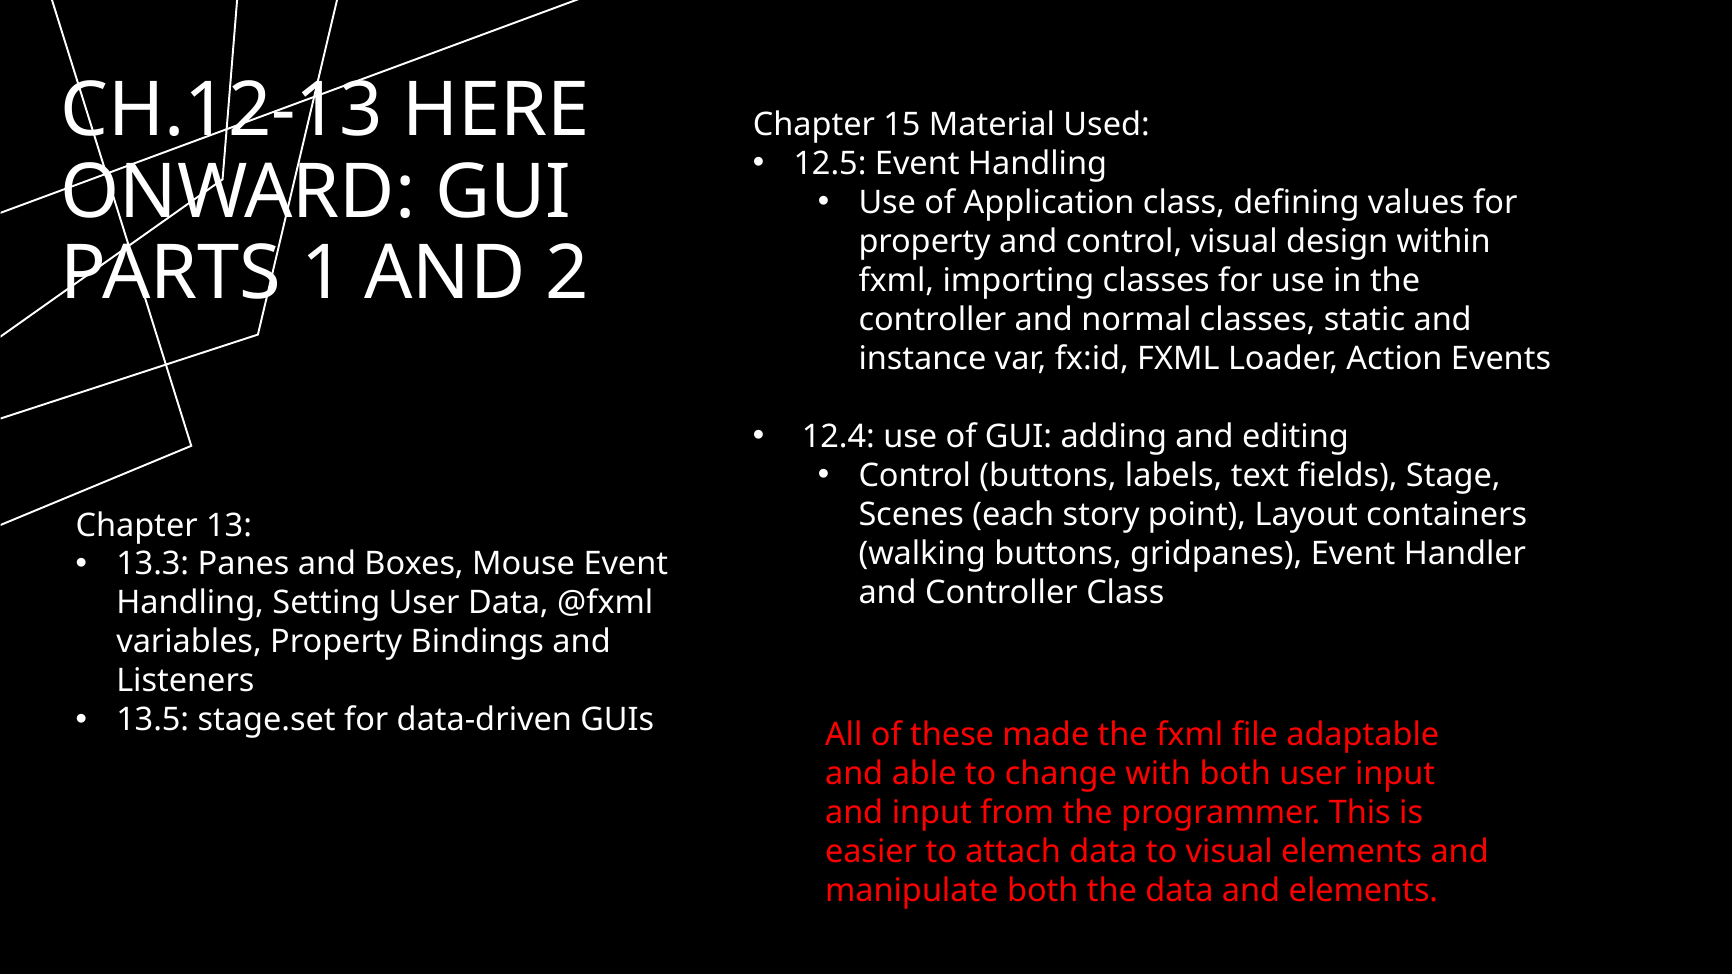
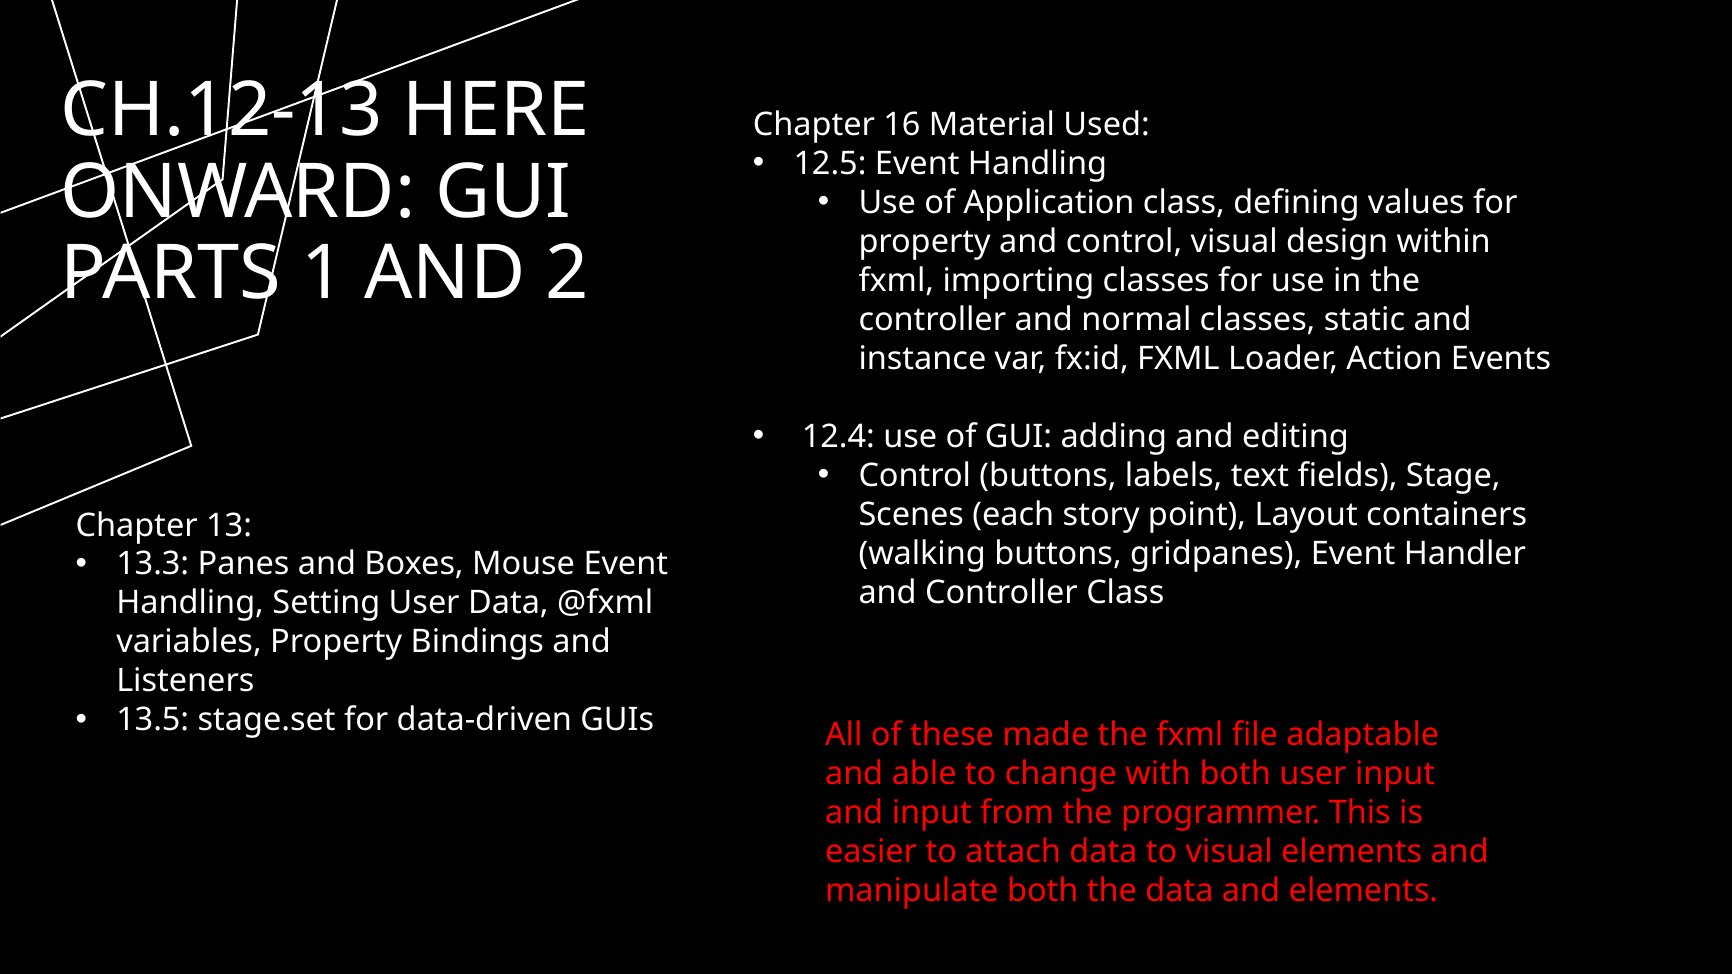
15: 15 -> 16 (902, 125)
